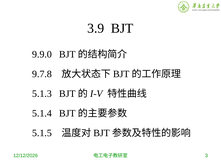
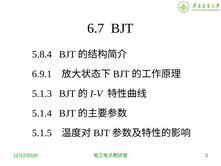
3.9: 3.9 -> 6.7 (96, 28)
9.9.0: 9.9.0 -> 5.8.4 (42, 54)
9.7.8: 9.7.8 -> 6.9.1 (42, 74)
